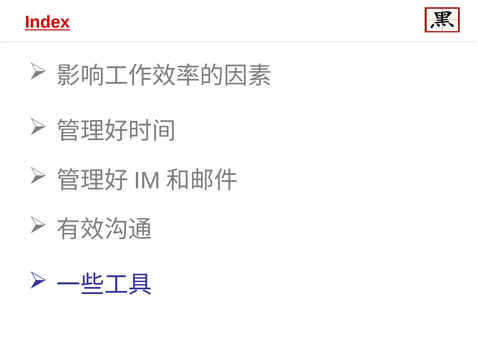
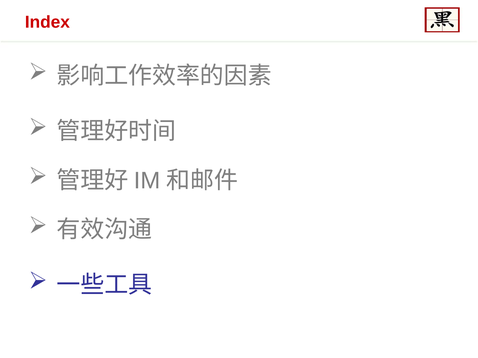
Index underline: present -> none (47, 22)
